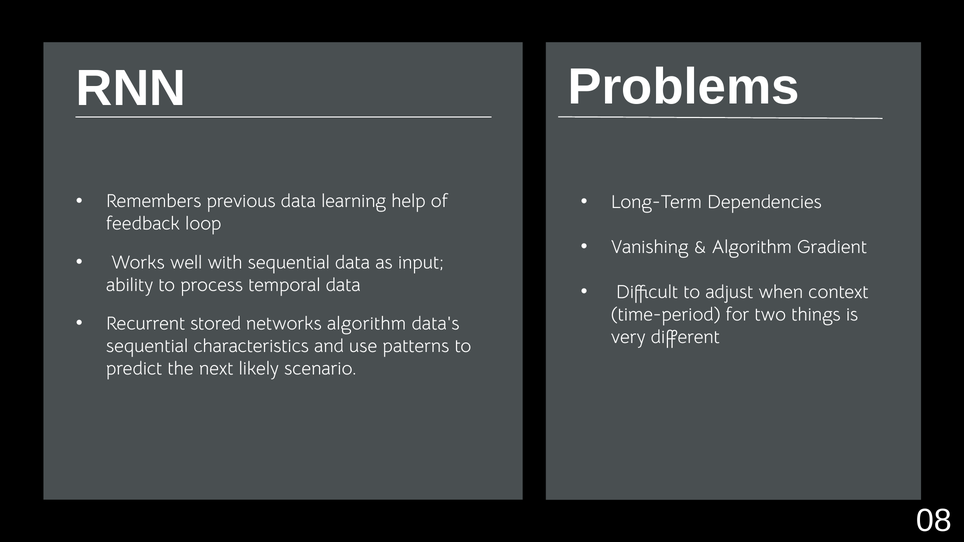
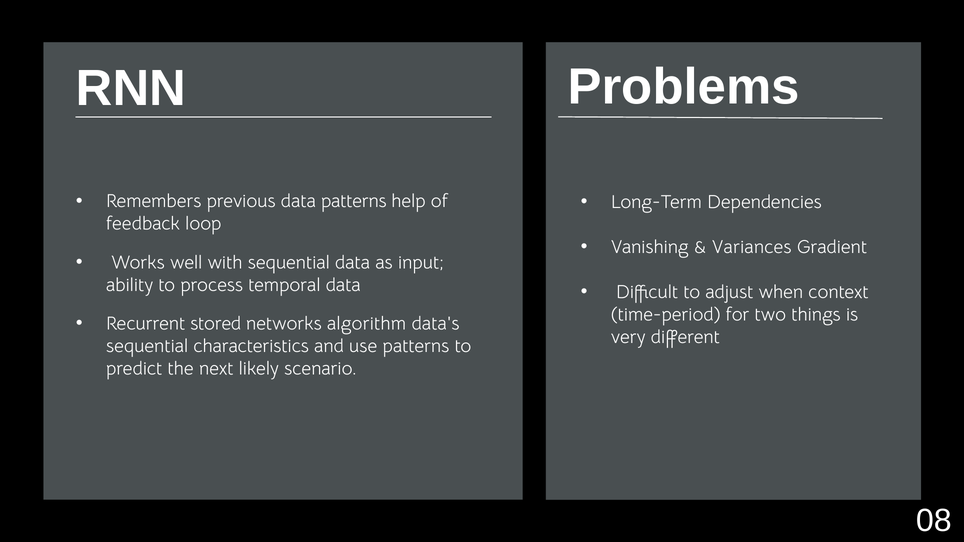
data learning: learning -> patterns (354, 201)
Algorithm: Algorithm -> Variances (752, 247)
